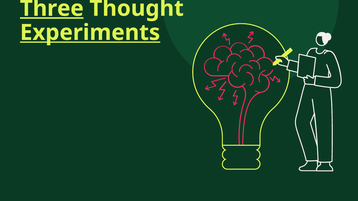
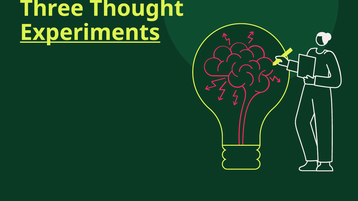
Three underline: present -> none (52, 8)
